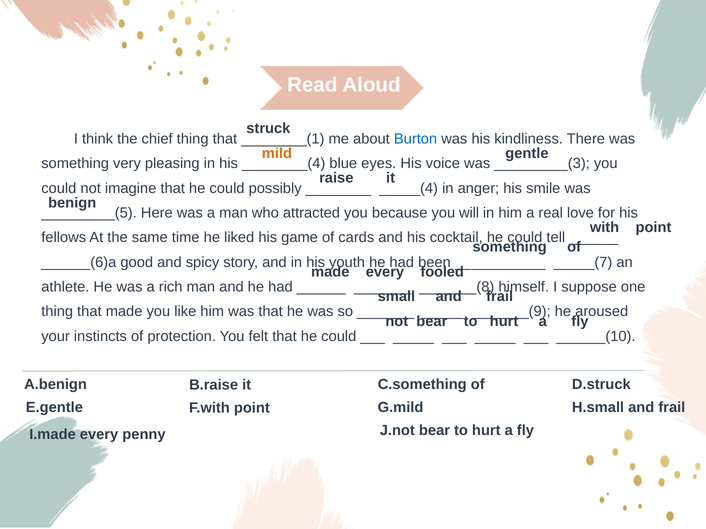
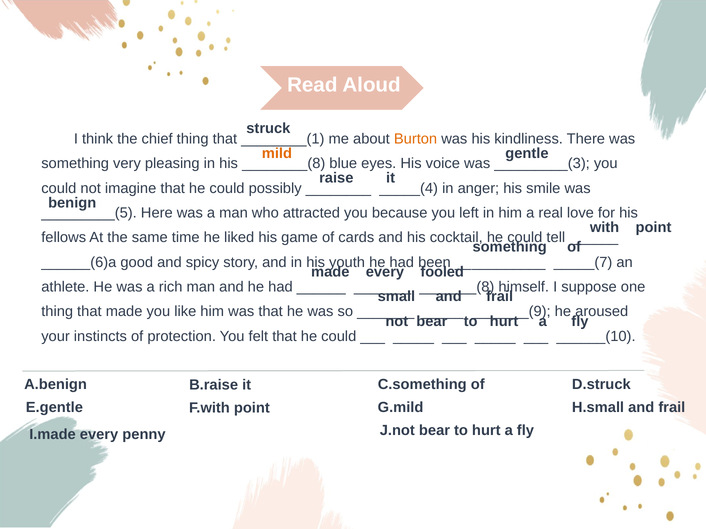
Burton colour: blue -> orange (416, 139)
________(4: ________(4 -> ________(8 (284, 164)
will: will -> left (469, 213)
